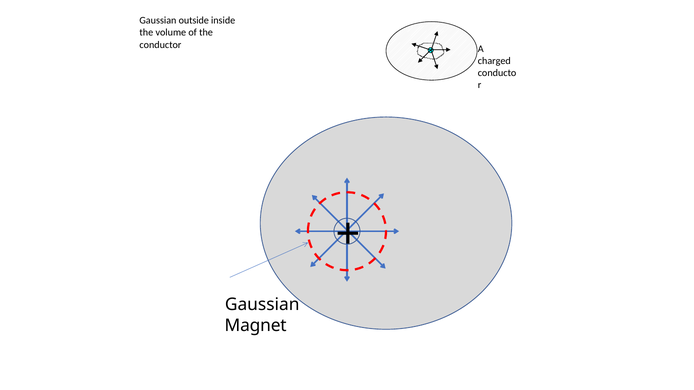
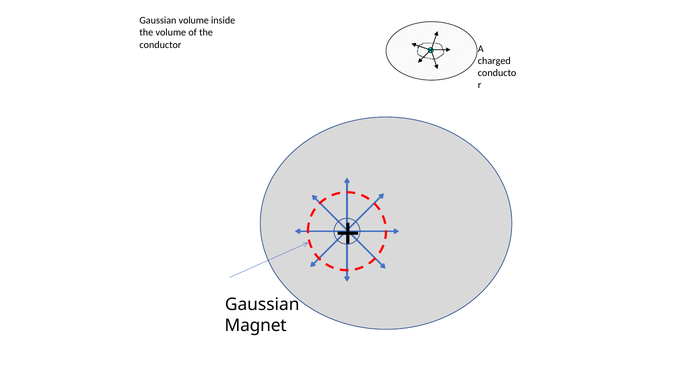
Gaussian outside: outside -> volume (194, 21)
